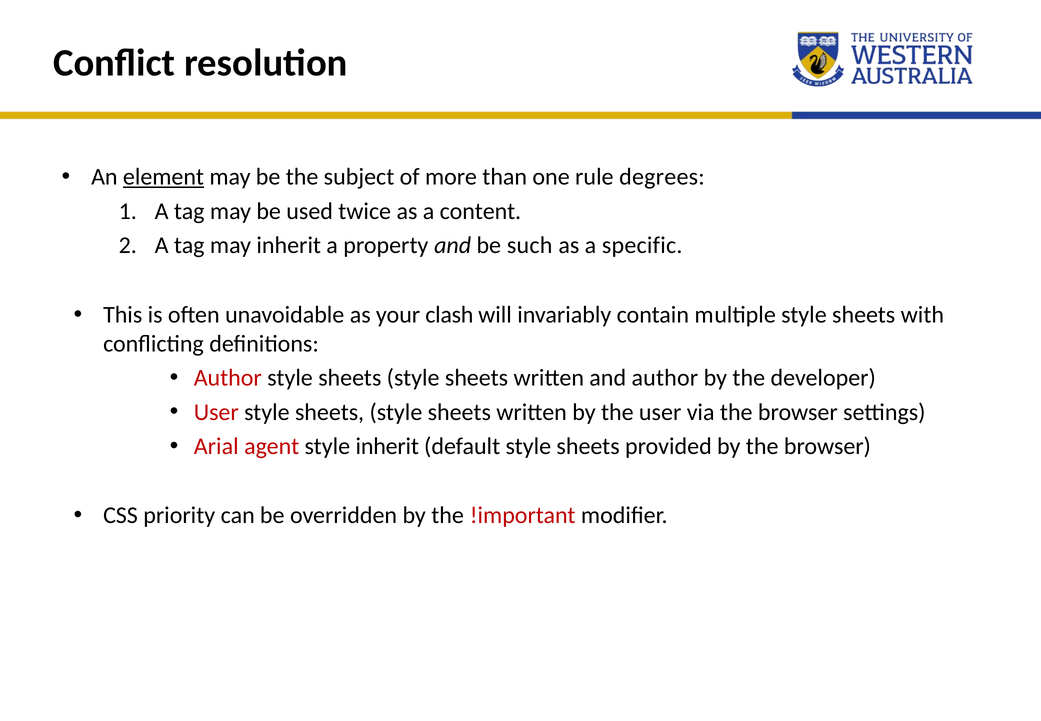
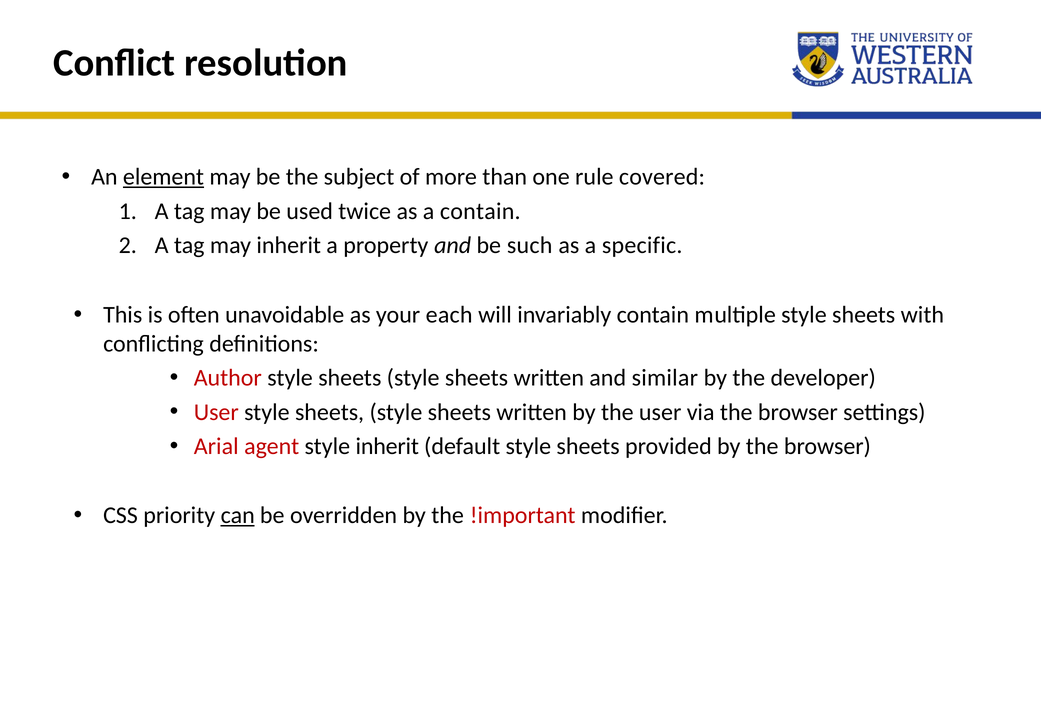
degrees: degrees -> covered (662, 177)
a content: content -> contain (480, 211)
clash: clash -> each (449, 315)
and author: author -> similar (665, 378)
can underline: none -> present (238, 515)
